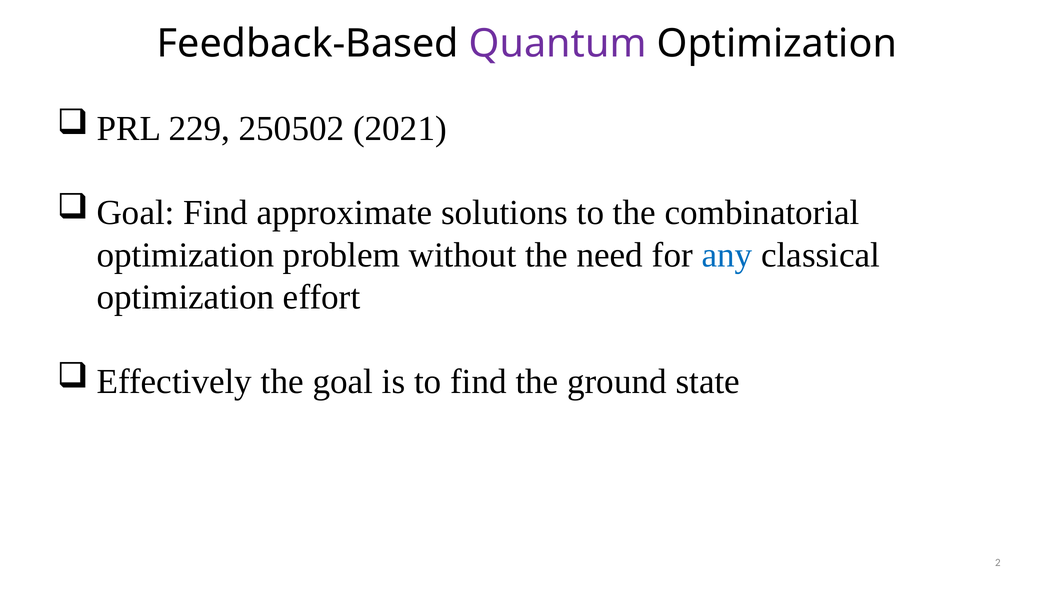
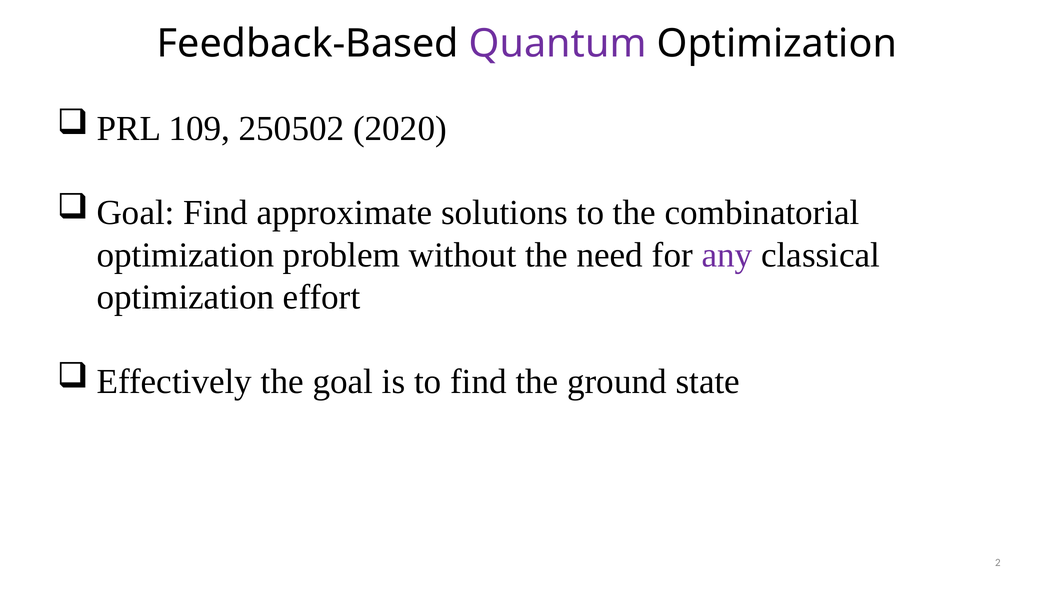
229: 229 -> 109 (199, 129)
2021: 2021 -> 2020 (400, 129)
any colour: blue -> purple (727, 255)
